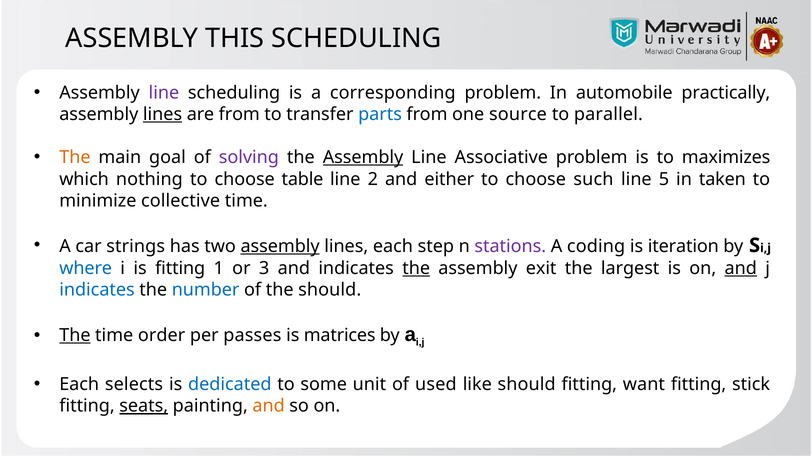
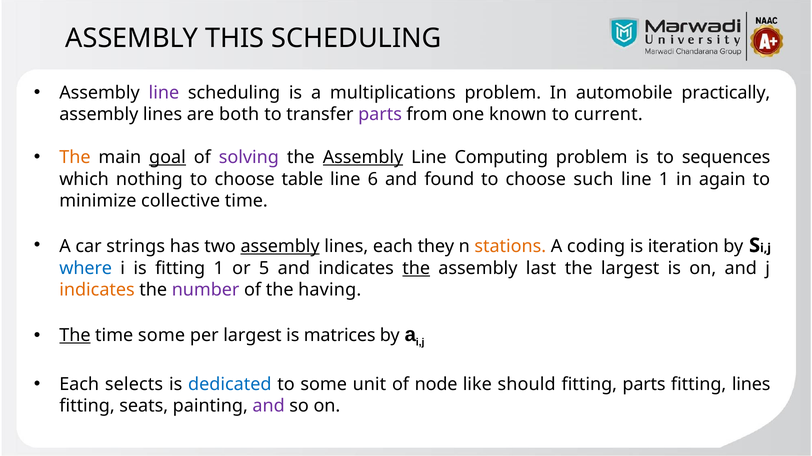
corresponding: corresponding -> multiplications (393, 93)
lines underline: present -> none (163, 114)
are from: from -> both (239, 114)
parts colour: blue -> purple (380, 114)
source: source -> known (518, 114)
parallel: parallel -> current (608, 114)
goal underline: none -> present (167, 158)
Associative: Associative -> Computing (501, 158)
maximizes: maximizes -> sequences (726, 158)
2: 2 -> 6 (373, 179)
either: either -> found (449, 179)
line 5: 5 -> 1 (664, 179)
taken: taken -> again (722, 179)
step: step -> they (436, 247)
stations colour: purple -> orange (510, 247)
3: 3 -> 5 (264, 269)
exit: exit -> last (541, 269)
and underline: present -> none (741, 269)
indicates colour: blue -> orange (97, 290)
number colour: blue -> purple (206, 290)
the should: should -> having (330, 290)
time order: order -> some (162, 336)
per passes: passes -> largest (252, 336)
used: used -> node (436, 385)
fitting want: want -> parts (644, 385)
fitting stick: stick -> lines (751, 385)
seats underline: present -> none (144, 407)
and colour: orange -> purple (269, 407)
